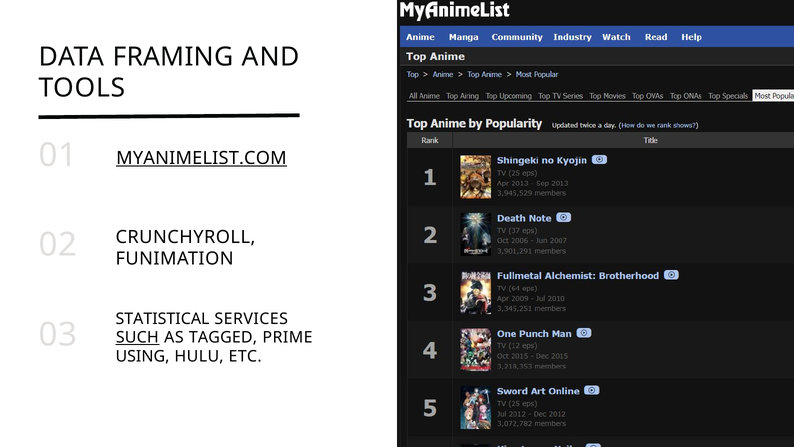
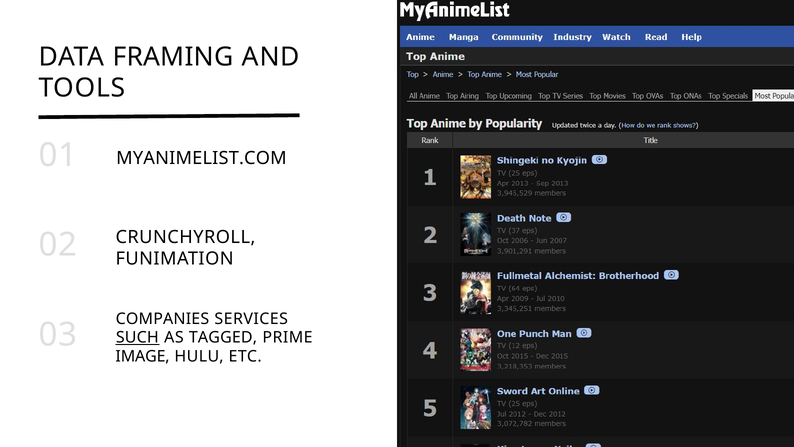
MYANIMELIST.COM underline: present -> none (201, 158)
STATISTICAL: STATISTICAL -> COMPANIES (162, 319)
USING: USING -> IMAGE (143, 356)
